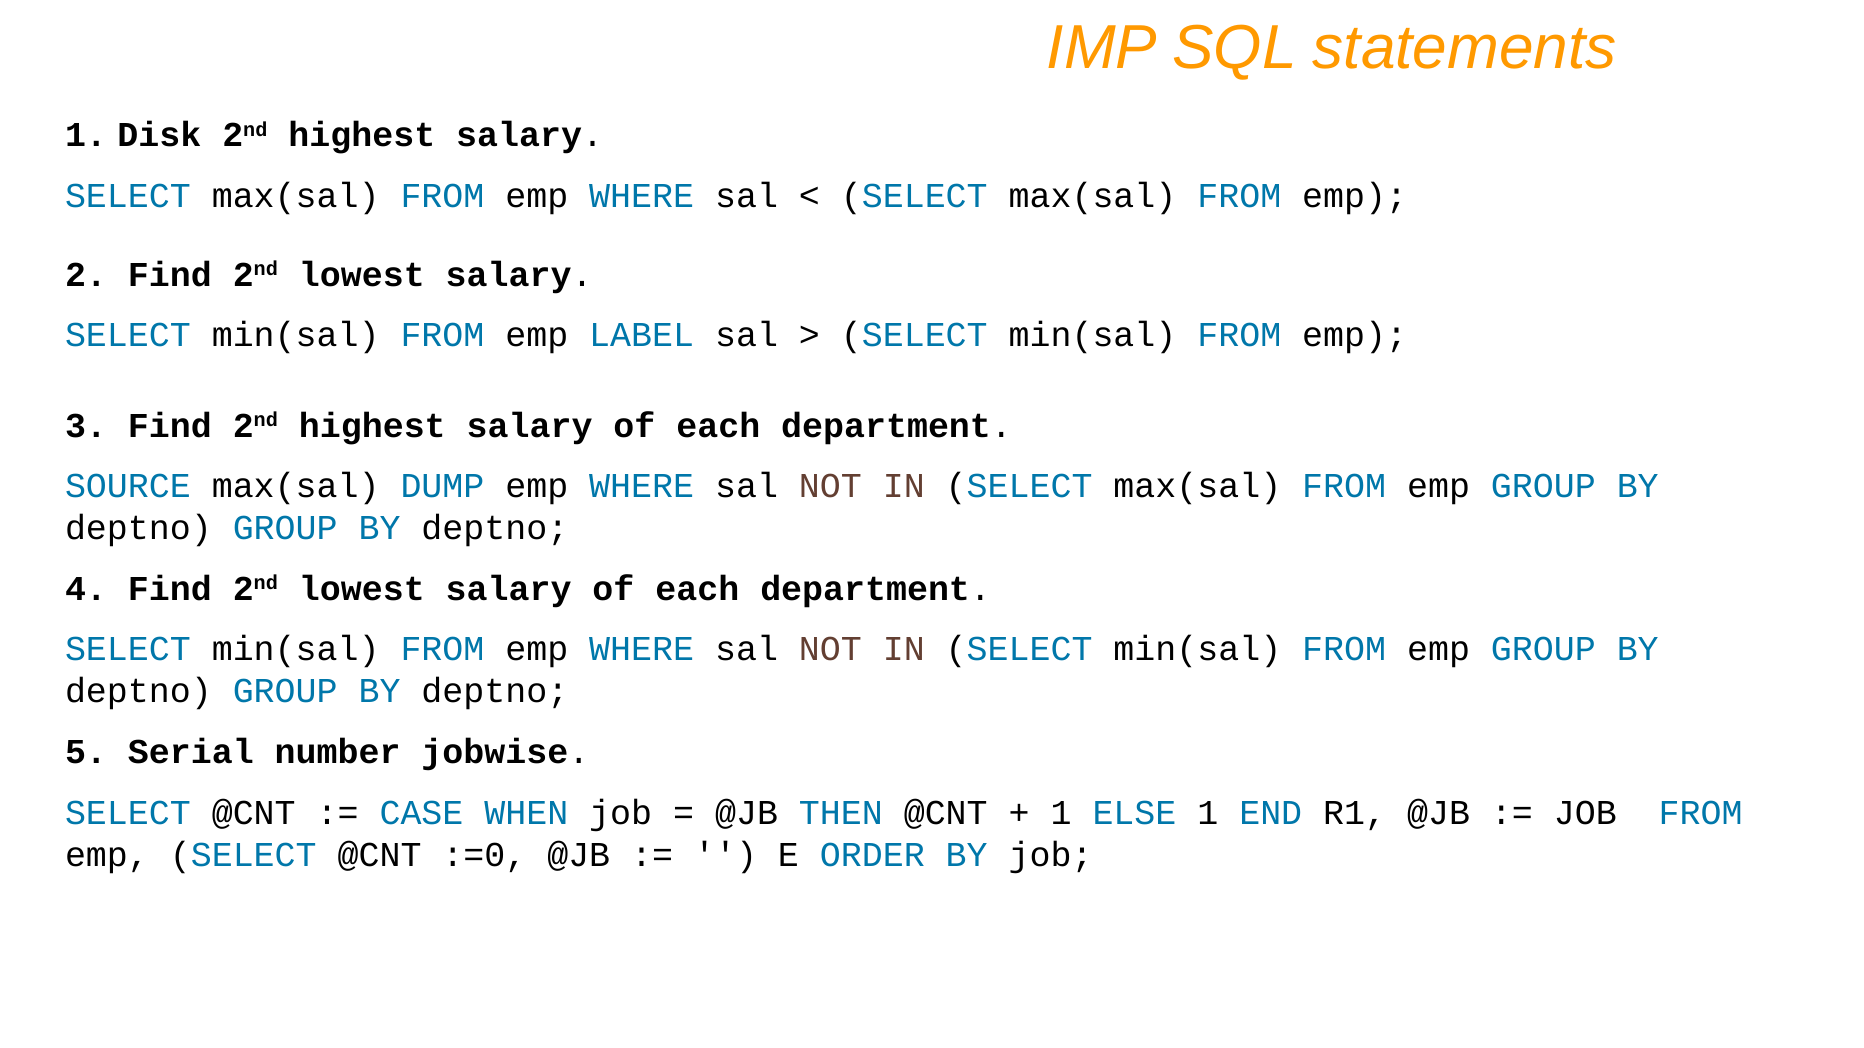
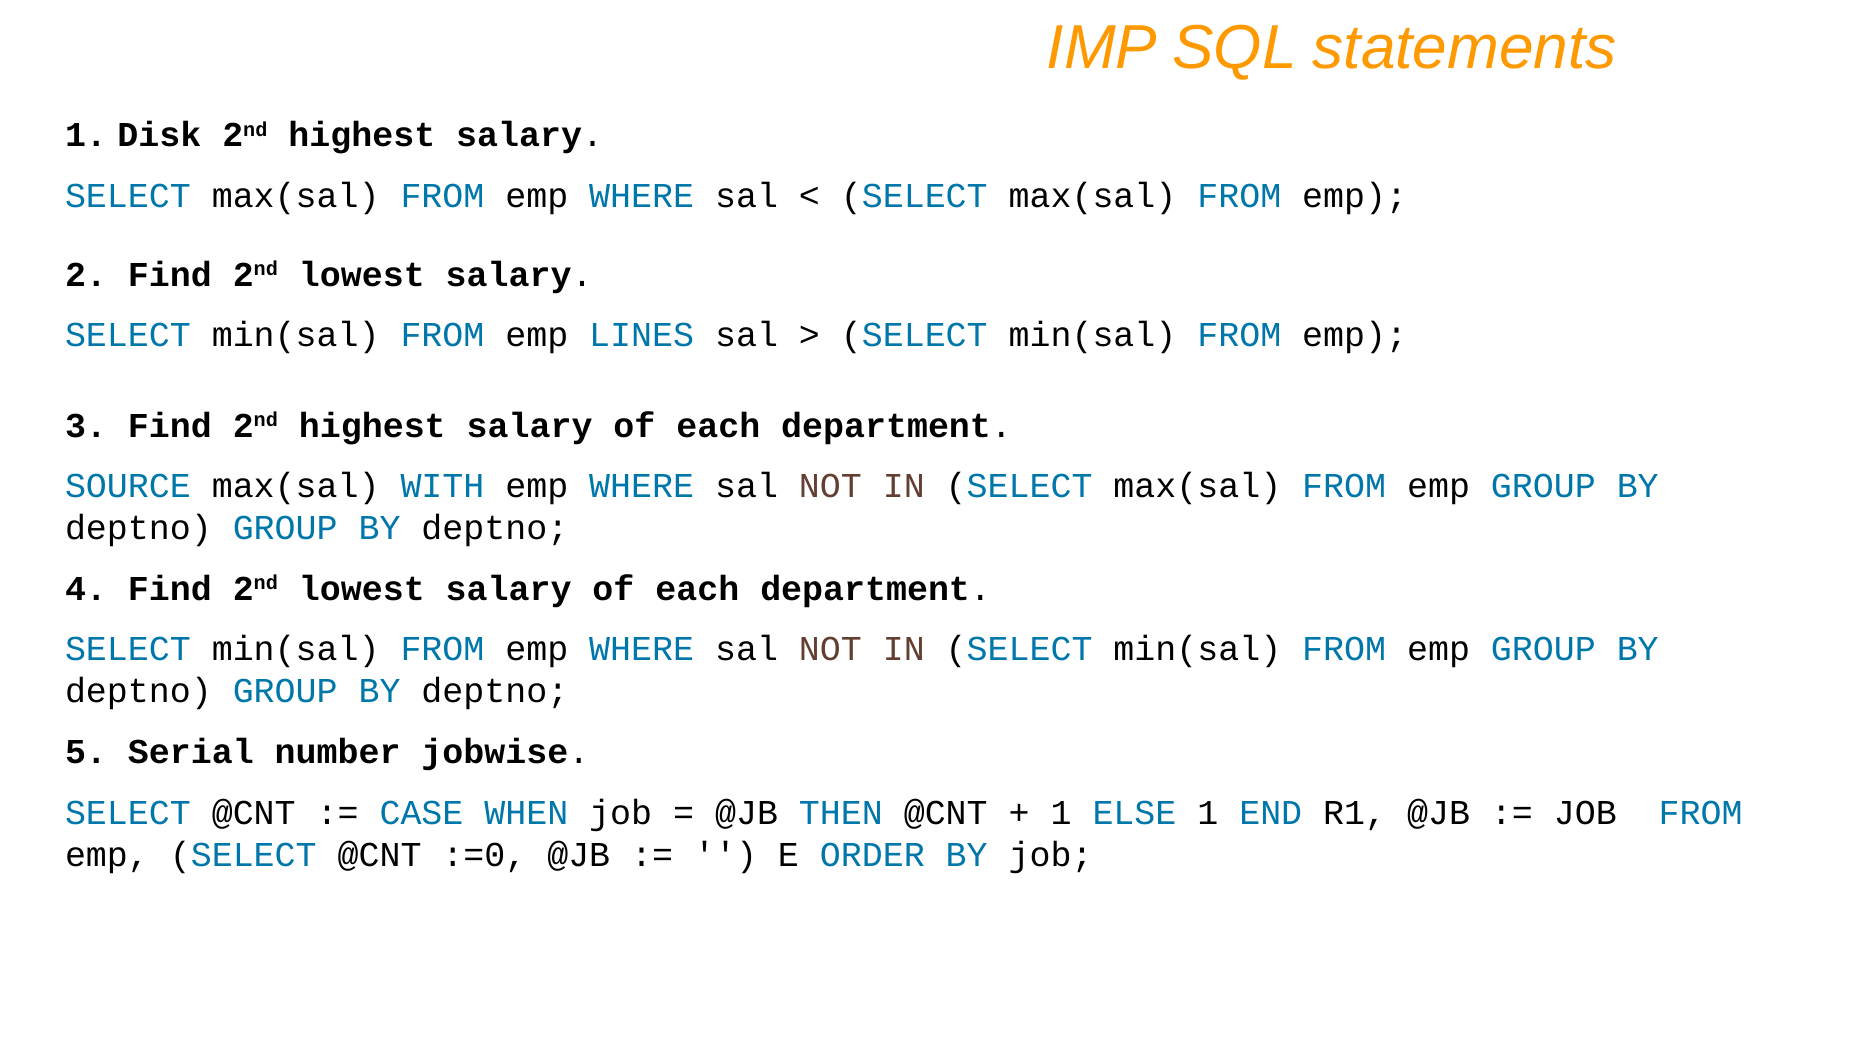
LABEL: LABEL -> LINES (642, 335)
DUMP: DUMP -> WITH (442, 486)
